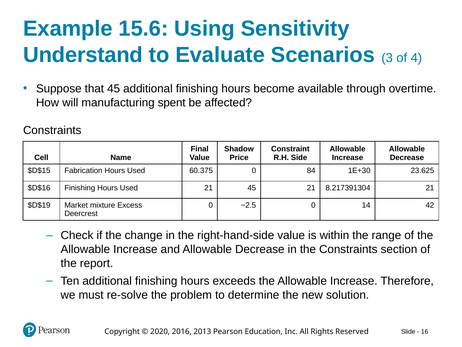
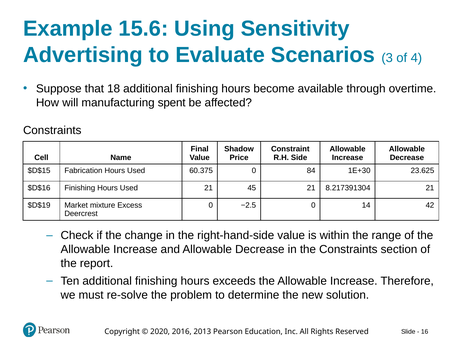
Understand: Understand -> Advertising (83, 55)
that 45: 45 -> 18 (114, 89)
